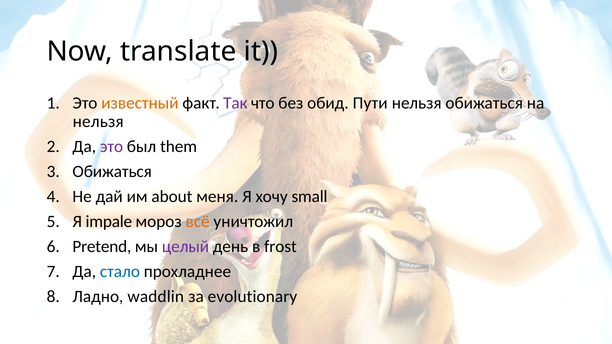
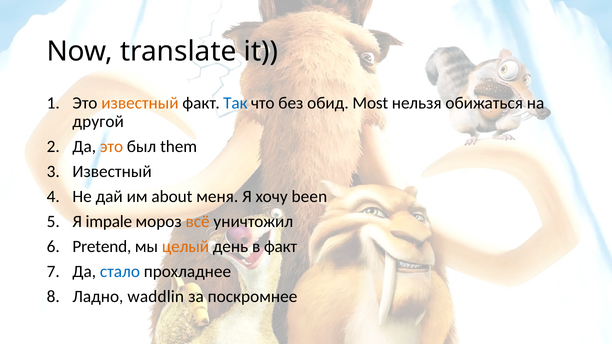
Так colour: purple -> blue (235, 103)
Пути: Пути -> Most (370, 103)
нельзя: нельзя -> другой (98, 122)
это colour: purple -> orange (112, 147)
Обижаться: Обижаться -> Известный (112, 172)
small: small -> been (309, 197)
целый colour: purple -> orange (186, 247)
в frost: frost -> факт (281, 247)
evolutionary: evolutionary -> поскромнее (253, 297)
